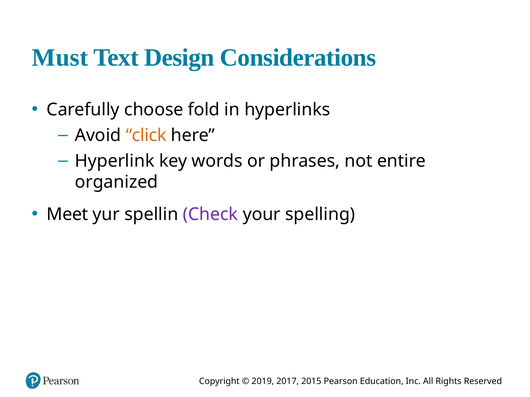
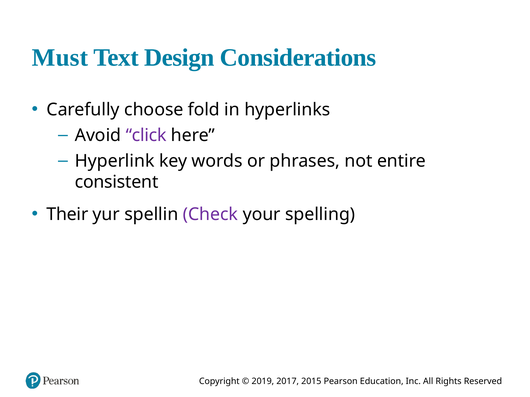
click colour: orange -> purple (146, 136)
organized: organized -> consistent (117, 182)
Meet: Meet -> Their (67, 215)
